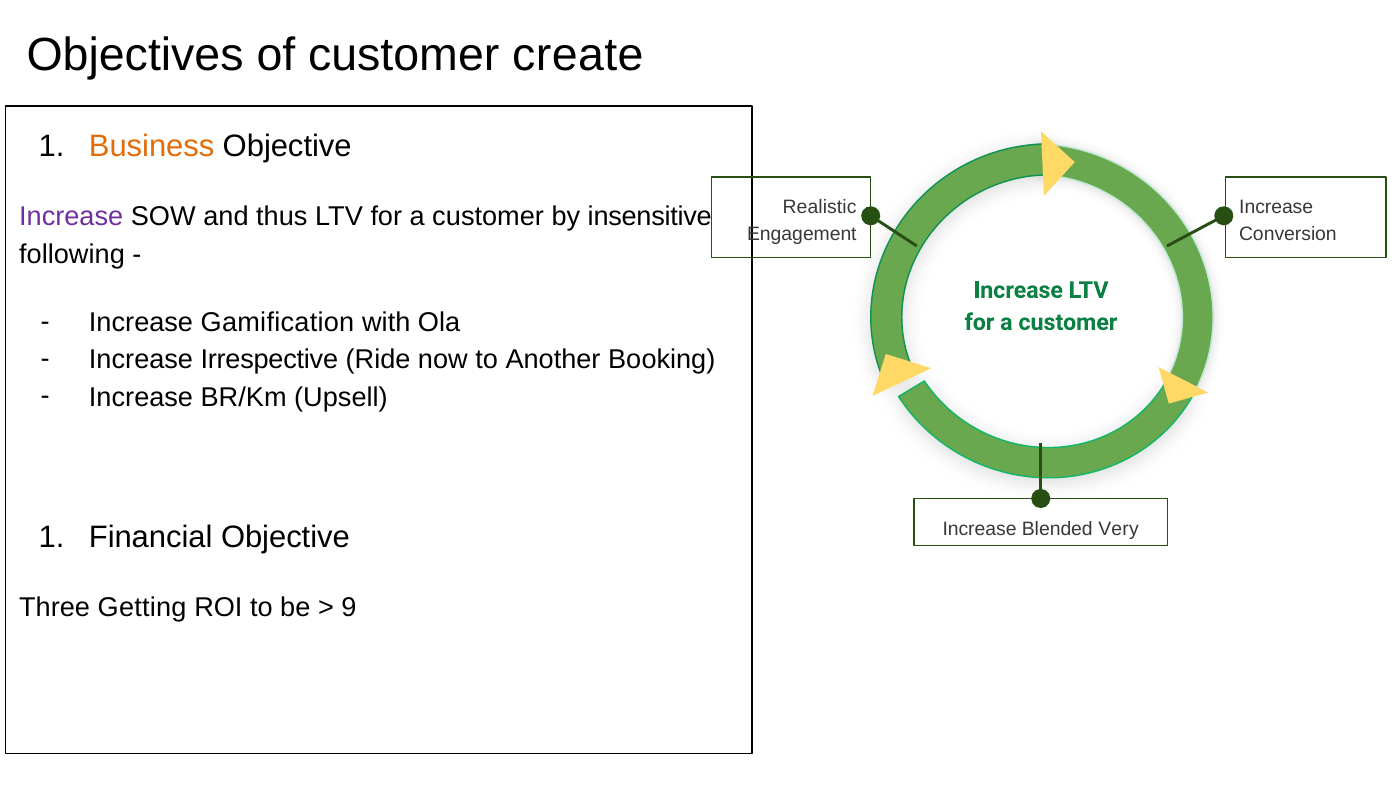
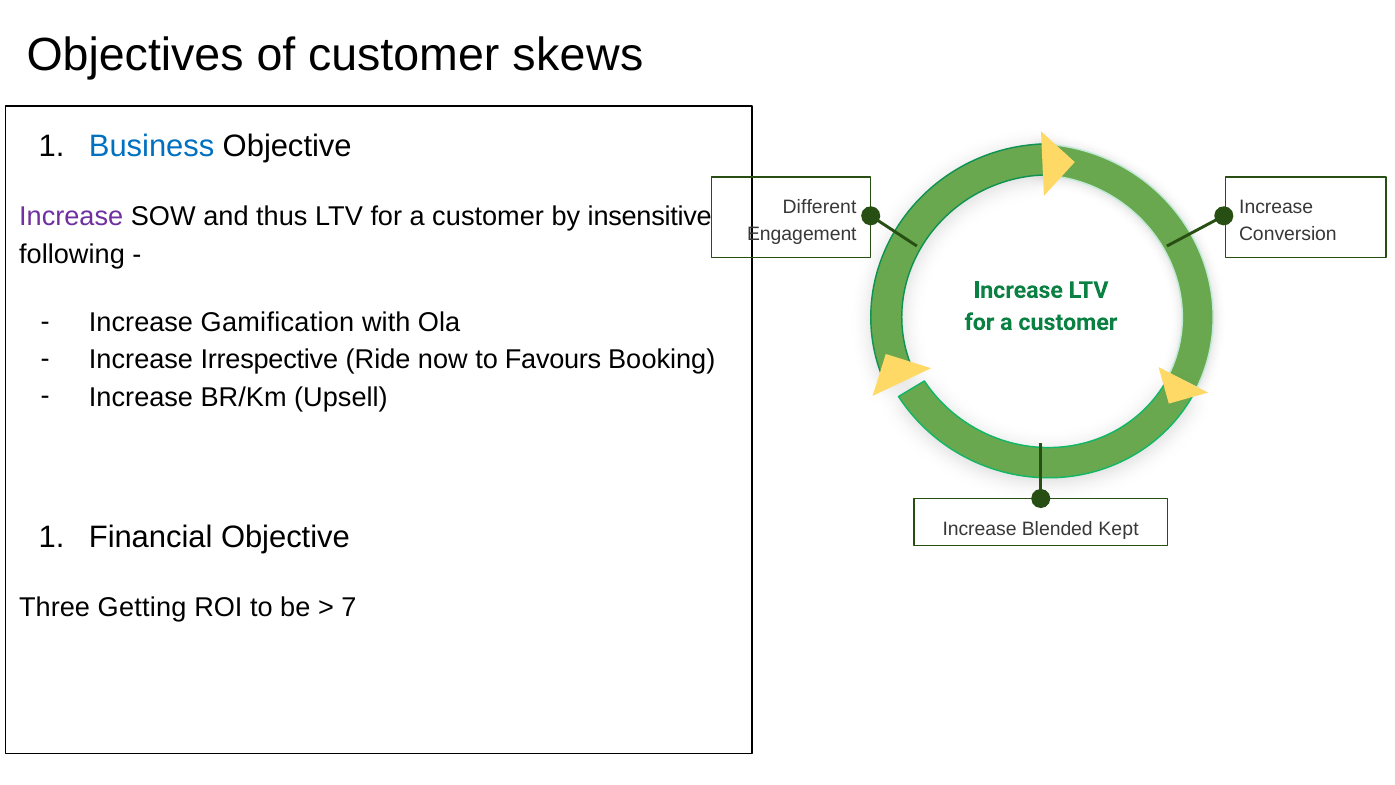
create: create -> skews (578, 55)
Business colour: orange -> blue (152, 146)
Realistic: Realistic -> Different (820, 207)
Another: Another -> Favours (553, 360)
Very: Very -> Kept (1118, 529)
9: 9 -> 7 (349, 608)
